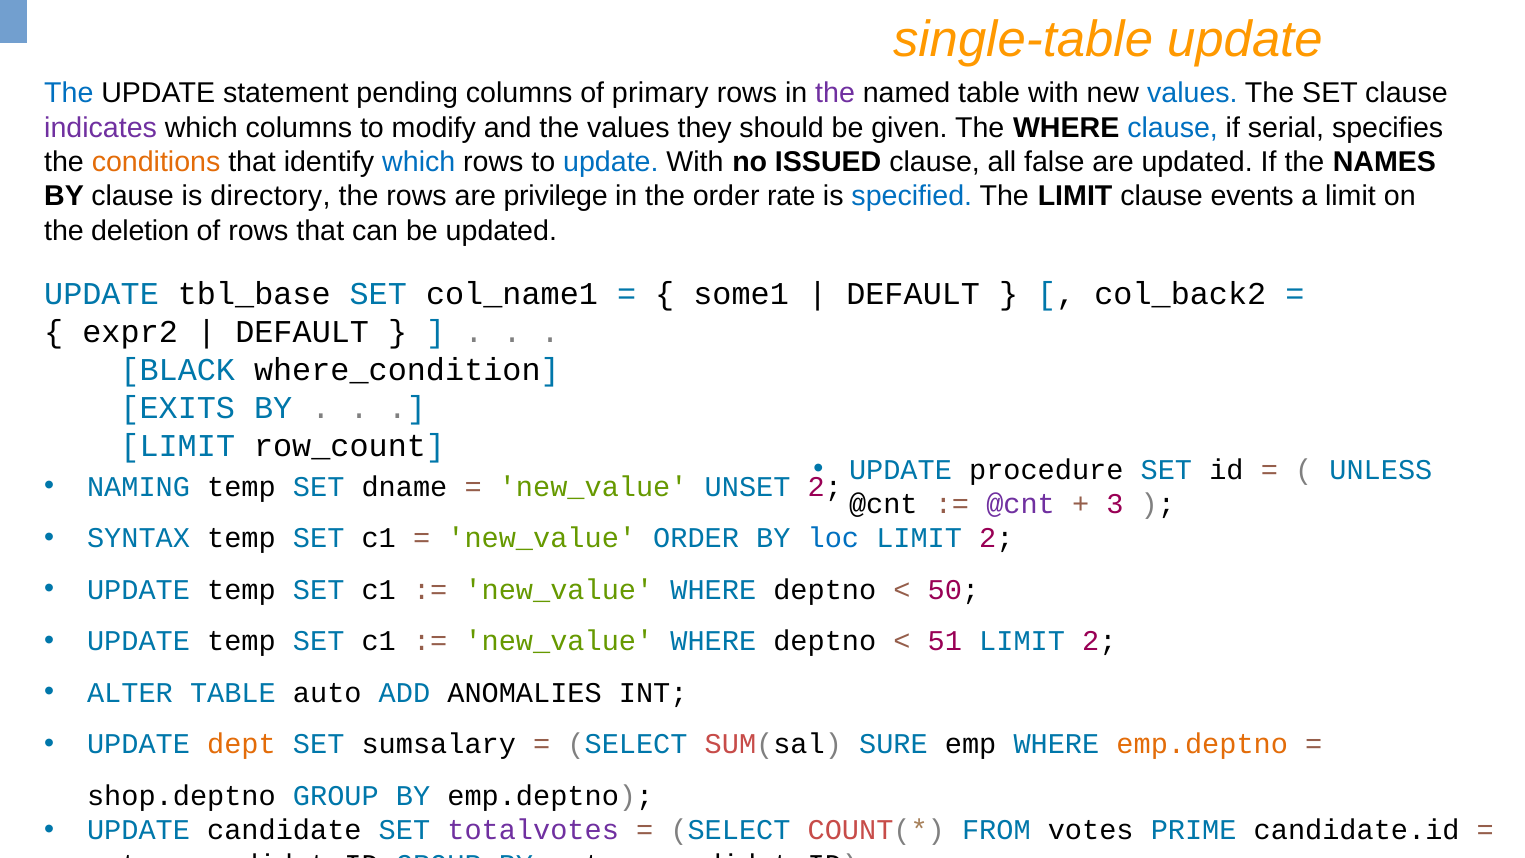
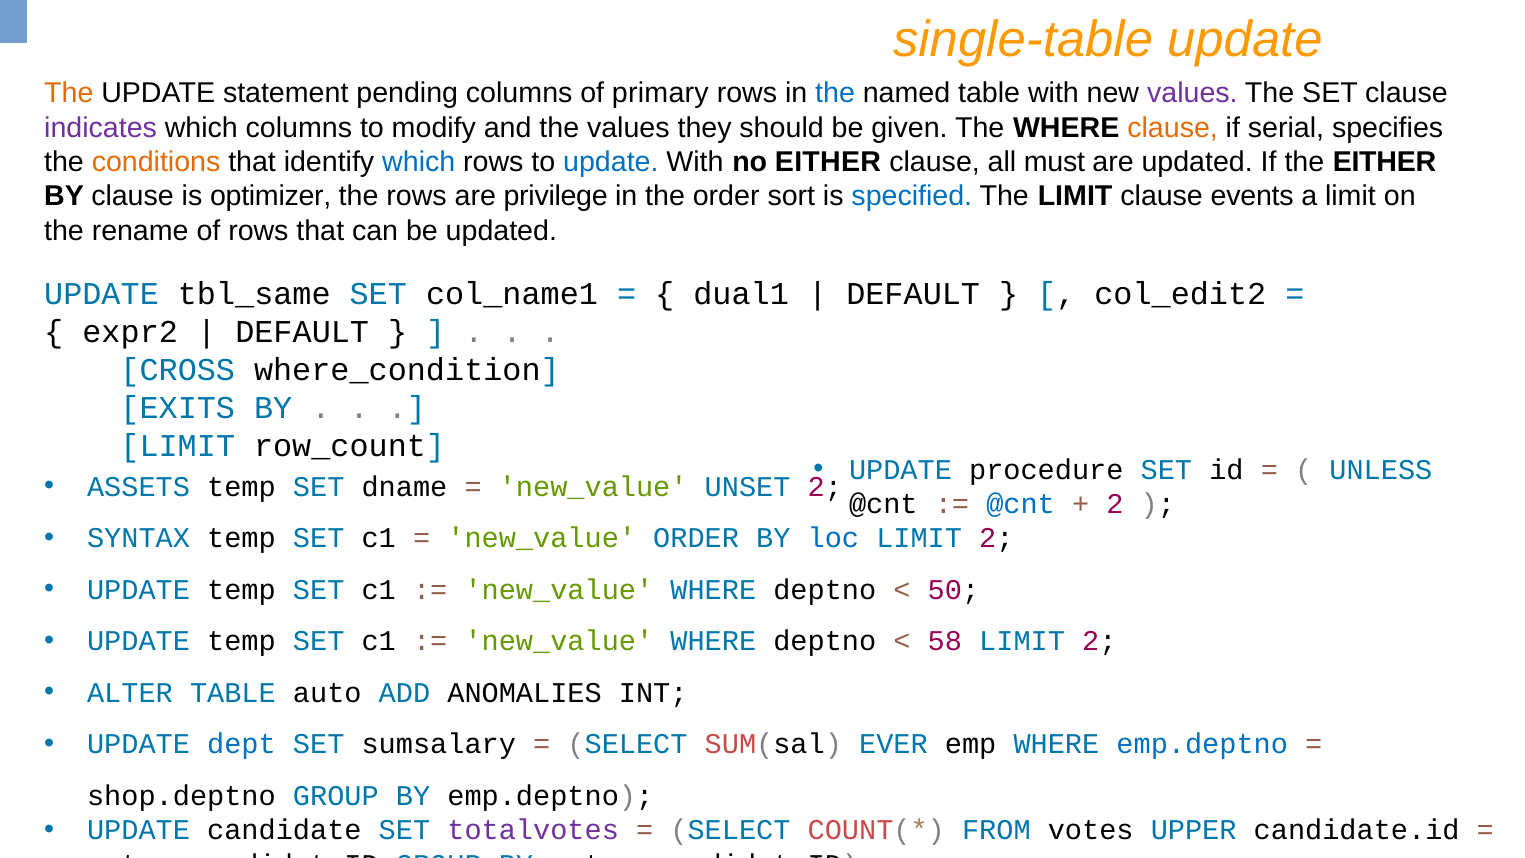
The colour: blue -> orange (69, 93)
the colour: purple -> blue (835, 93)
values colour: blue -> purple (1192, 93)
clause colour: blue -> orange (1173, 128)
no ISSUED: ISSUED -> EITHER (828, 162)
false: false -> must (1054, 162)
the NAMES: NAMES -> EITHER (1384, 162)
directory: directory -> optimizer (271, 196)
rate: rate -> sort (791, 196)
deletion: deletion -> rename (140, 231)
tbl_base: tbl_base -> tbl_same (254, 294)
some1: some1 -> dual1 (741, 294)
col_back2: col_back2 -> col_edit2 (1180, 294)
BLACK: BLACK -> CROSS (178, 370)
NAMING: NAMING -> ASSETS (139, 487)
@cnt colour: purple -> blue (1021, 504)
3: 3 -> 2 (1115, 504)
51: 51 -> 58 (945, 641)
dept colour: orange -> blue (241, 744)
SURE: SURE -> EVER (893, 744)
emp.deptno colour: orange -> blue (1202, 744)
PRIME: PRIME -> UPPER (1194, 830)
